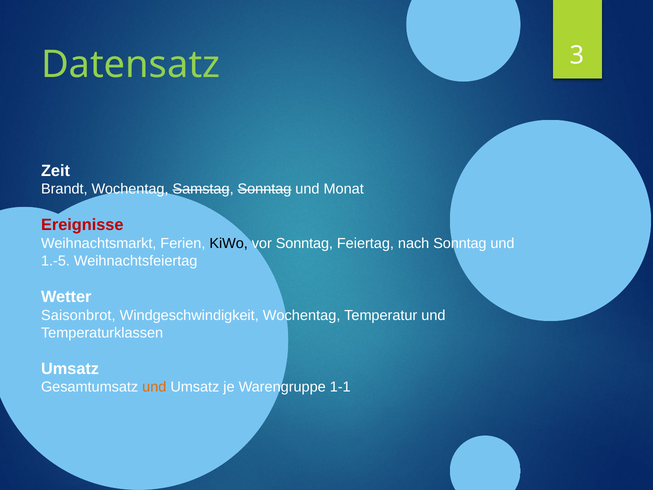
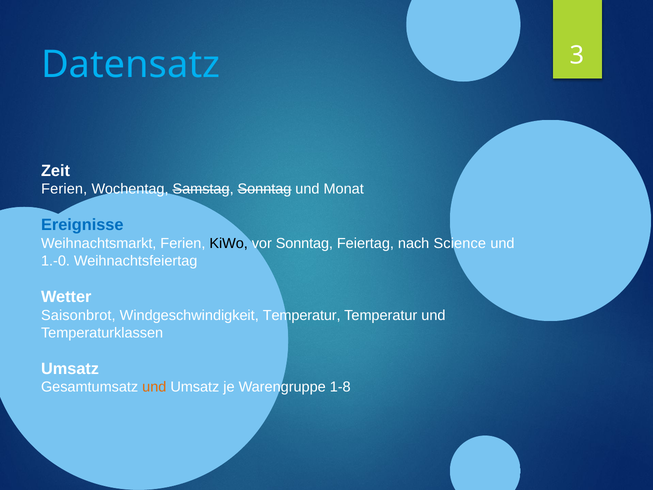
Datensatz colour: light green -> light blue (131, 64)
Brandt: Brandt -> Ferien (64, 189)
Ereignisse colour: red -> blue (82, 225)
nach Sonntag: Sonntag -> Science (460, 243)
1.-5: 1.-5 -> 1.-0 (55, 261)
Windgeschwindigkeit Wochentag: Wochentag -> Temperatur (302, 315)
1-1: 1-1 -> 1-8 (340, 387)
